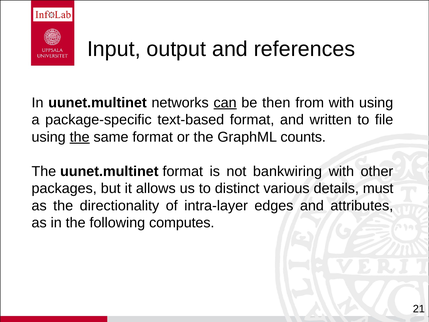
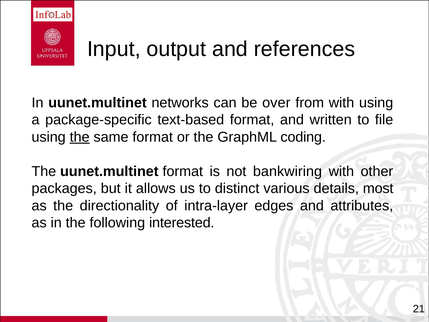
can underline: present -> none (225, 103)
then: then -> over (276, 103)
counts: counts -> coding (303, 137)
must: must -> most (378, 188)
computes: computes -> interested (182, 223)
